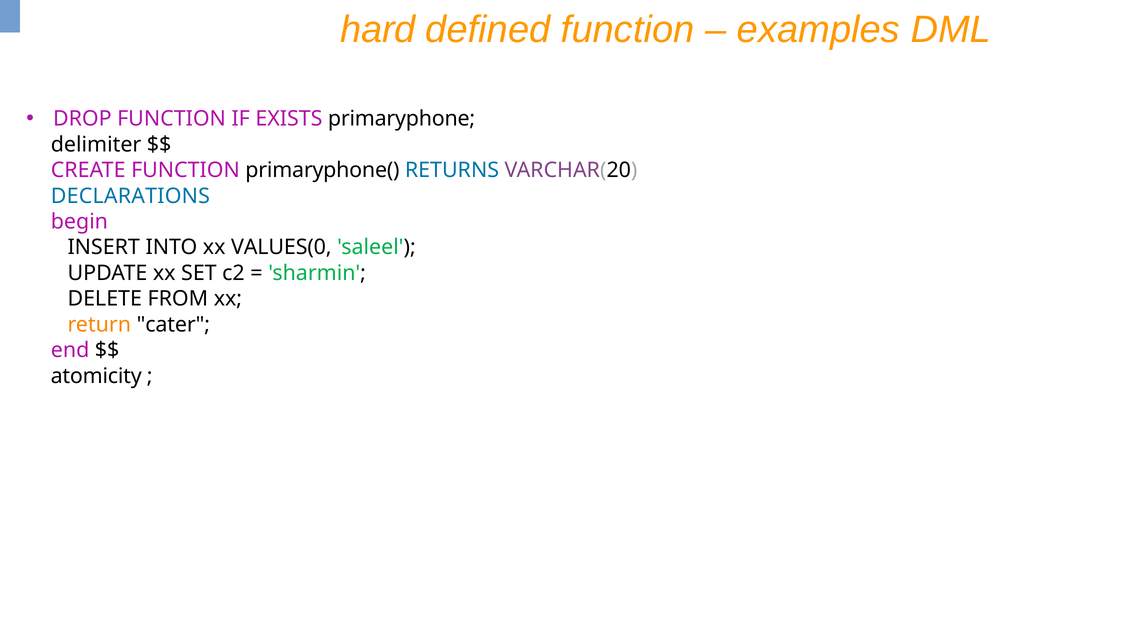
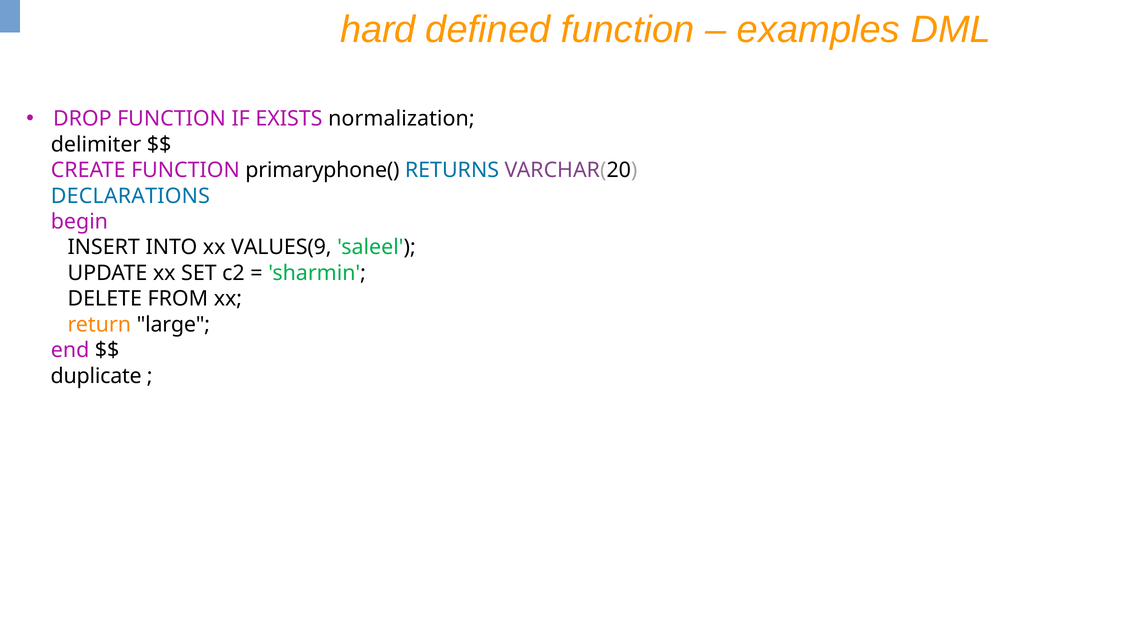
primaryphone: primaryphone -> normalization (401, 119)
VALUES(0: VALUES(0 -> VALUES(9 (281, 247)
cater: cater -> large (173, 325)
atomicity: atomicity -> duplicate (96, 376)
